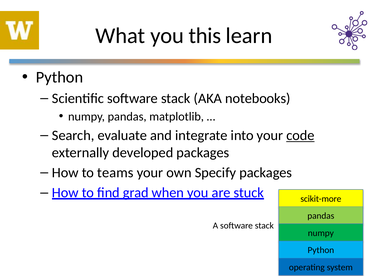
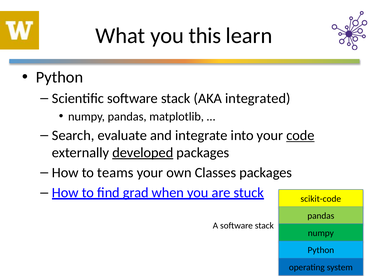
notebooks: notebooks -> integrated (258, 98)
developed underline: none -> present (143, 153)
Specify: Specify -> Classes (215, 173)
scikit-more: scikit-more -> scikit-code (321, 199)
